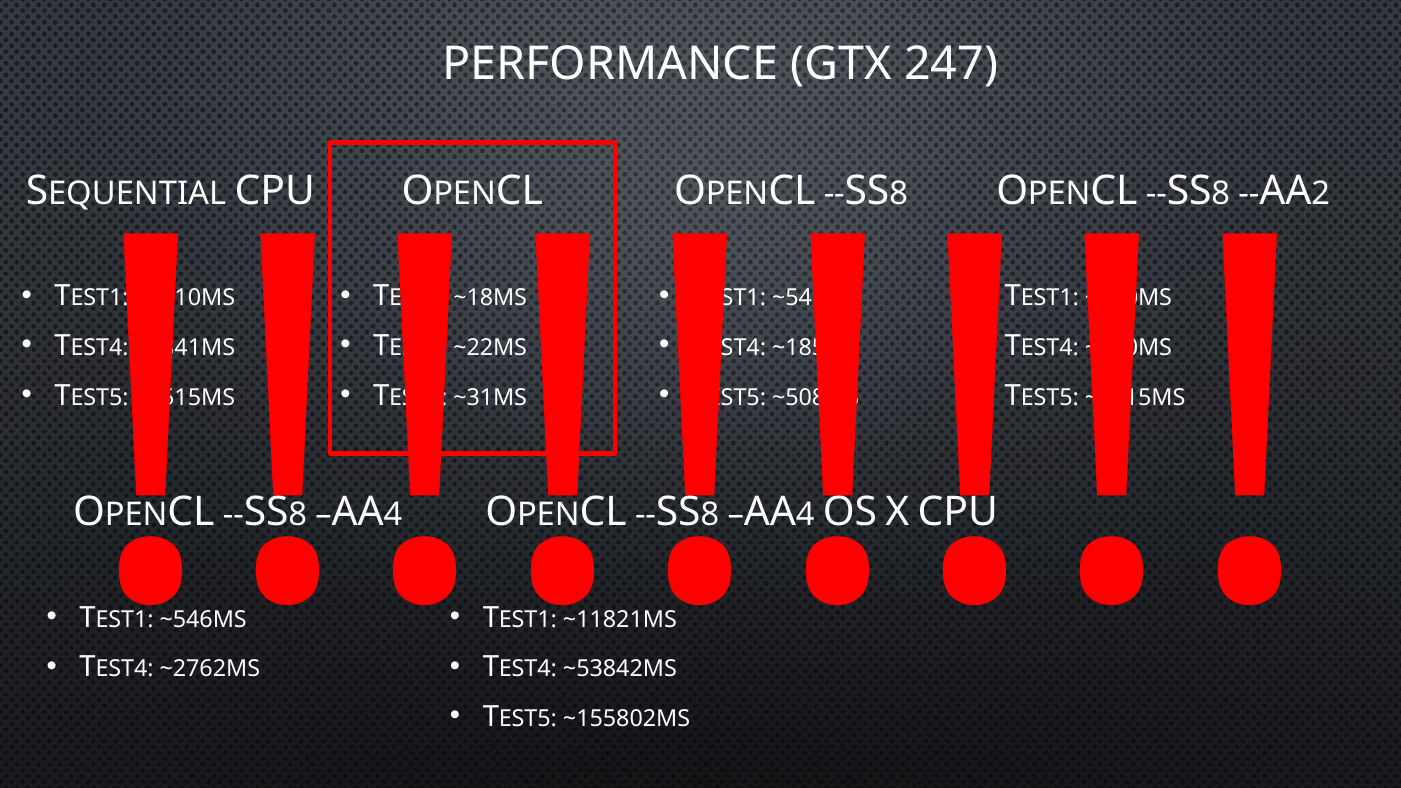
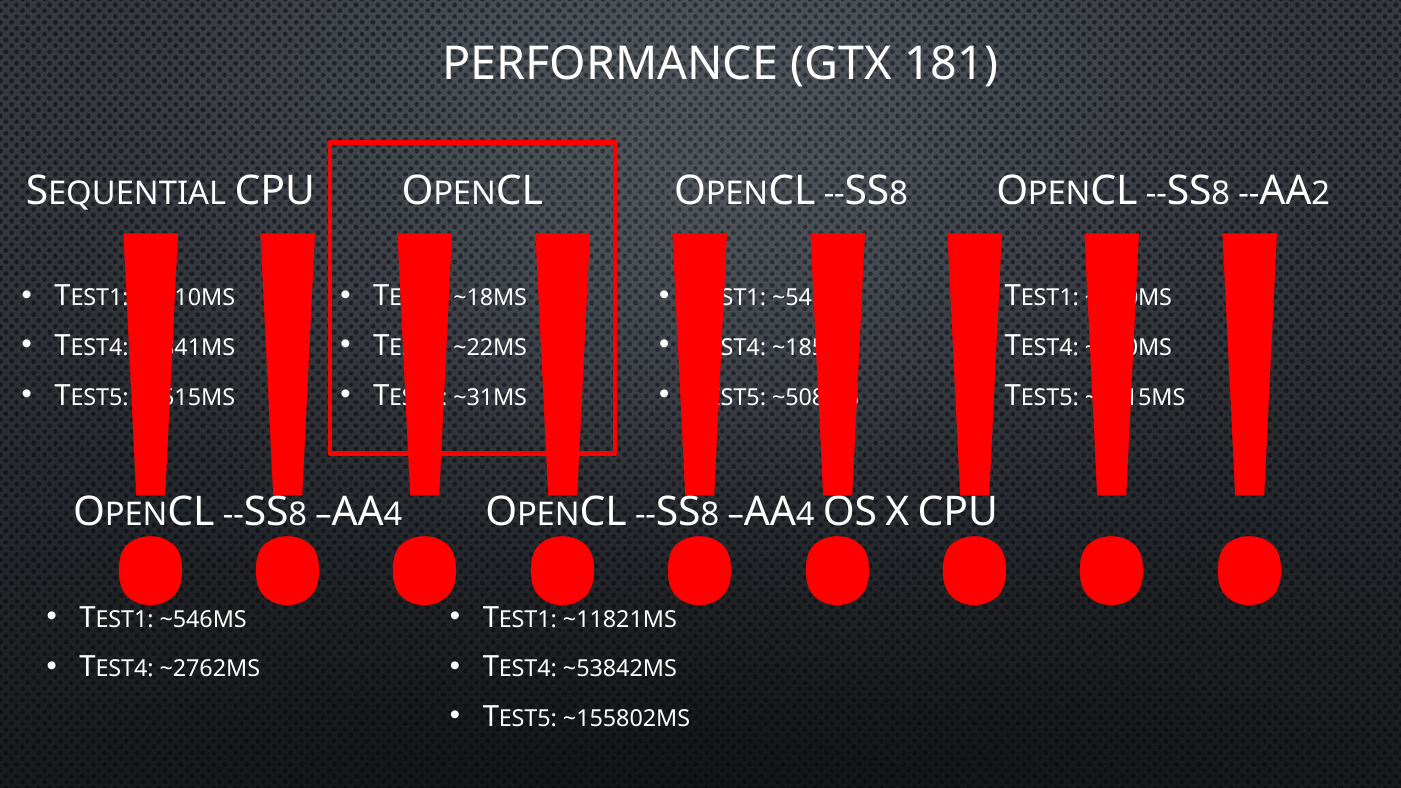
247: 247 -> 181 (951, 64)
